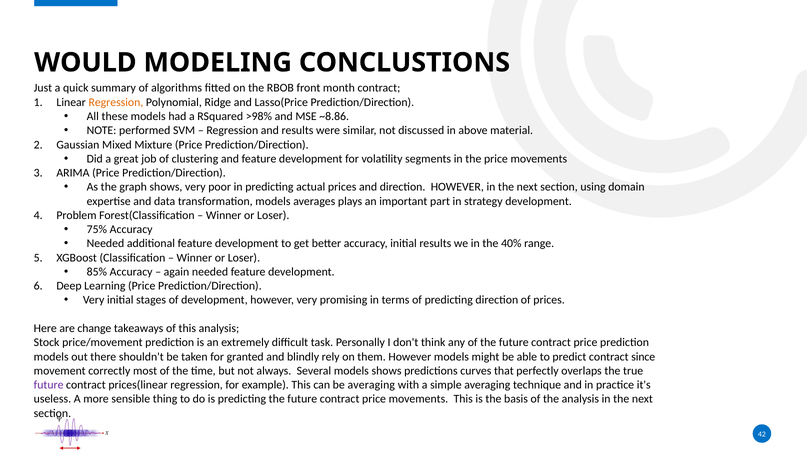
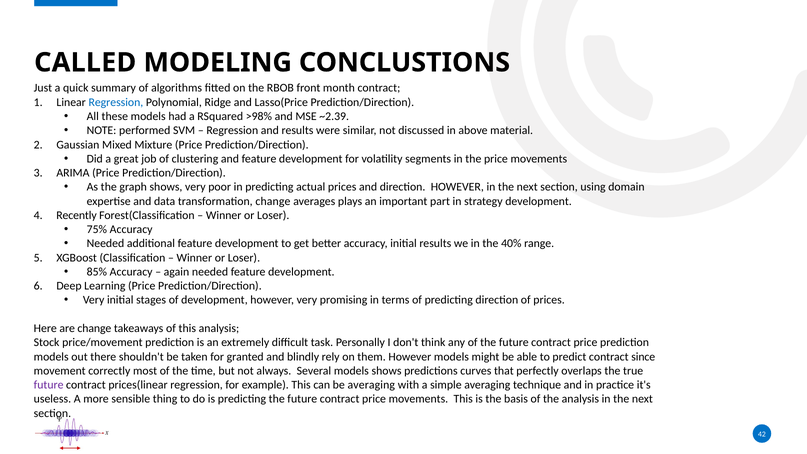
WOULD: WOULD -> CALLED (85, 63)
Regression colour: orange -> blue (116, 102)
~8.86: ~8.86 -> ~2.39 (334, 116)
transformation models: models -> change (273, 201)
Problem: Problem -> Recently (77, 215)
